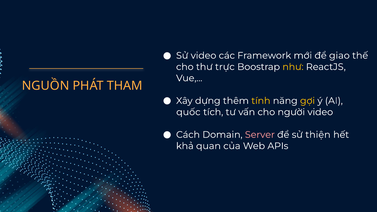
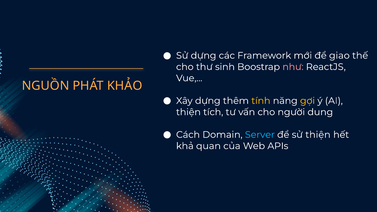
Sử video: video -> dựng (204, 56)
trực: trực -> sinh (225, 67)
như colour: yellow -> pink (293, 67)
THAM: THAM -> KHẢO (125, 86)
quốc: quốc -> thiện (188, 112)
người video: video -> dung (320, 112)
Server colour: pink -> light blue (260, 135)
